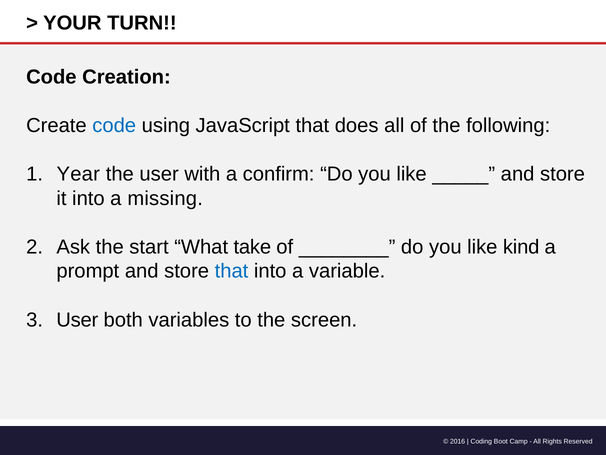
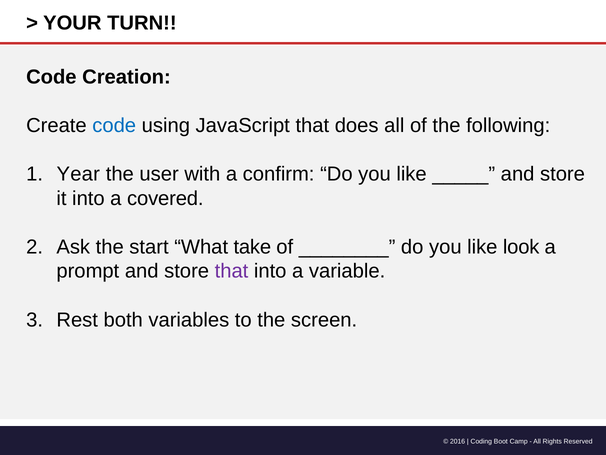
missing: missing -> covered (165, 198)
kind: kind -> look (521, 247)
that colour: blue -> purple (232, 271)
User: User -> Rest (77, 319)
